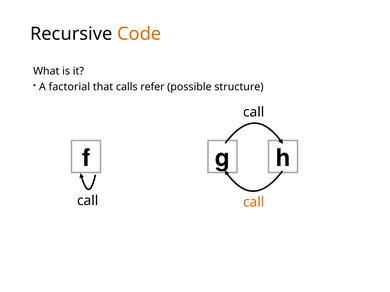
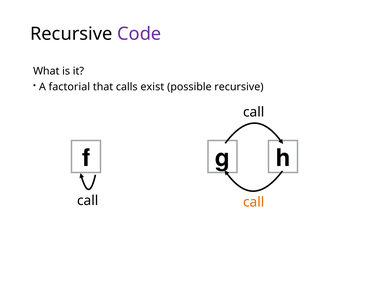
Code colour: orange -> purple (139, 34)
refer: refer -> exist (152, 87)
possible structure: structure -> recursive (239, 87)
